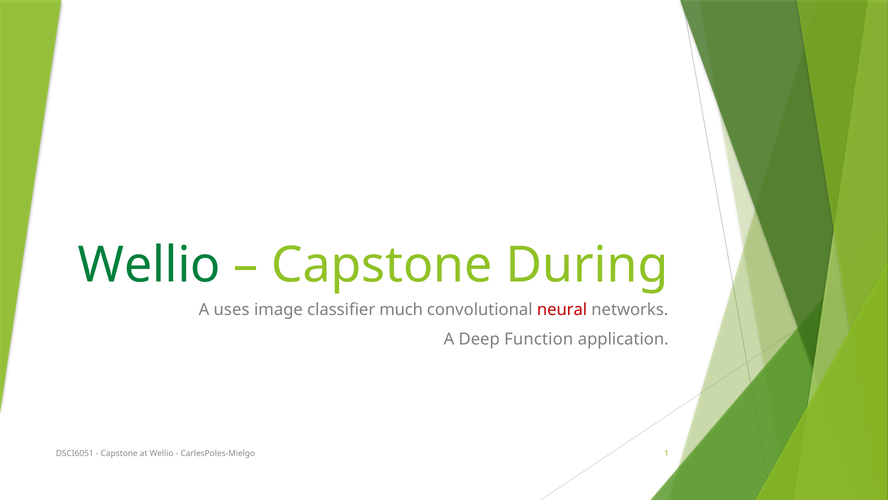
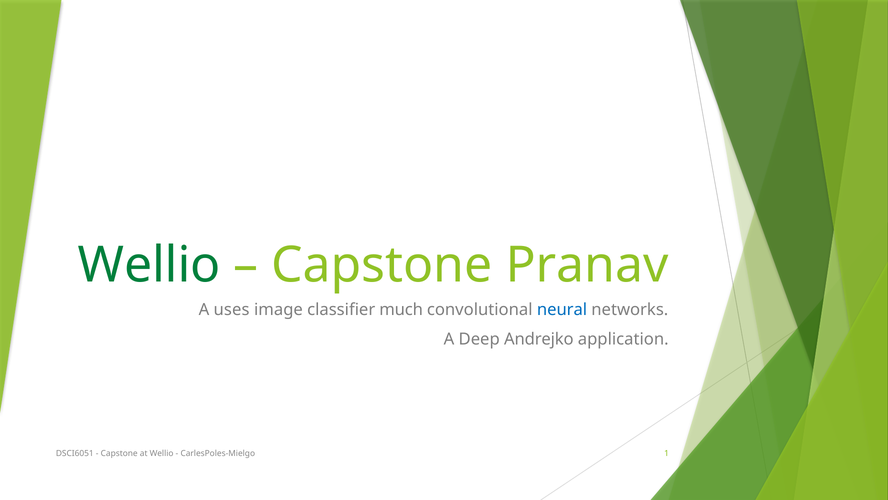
During: During -> Pranav (587, 265)
neural colour: red -> blue (562, 310)
Function: Function -> Andrejko (539, 339)
